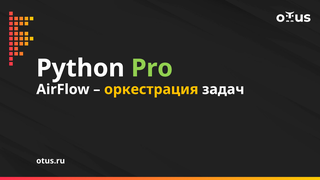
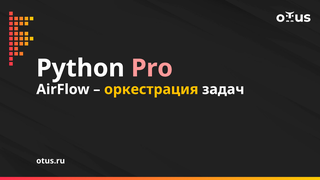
Pro colour: light green -> pink (152, 68)
